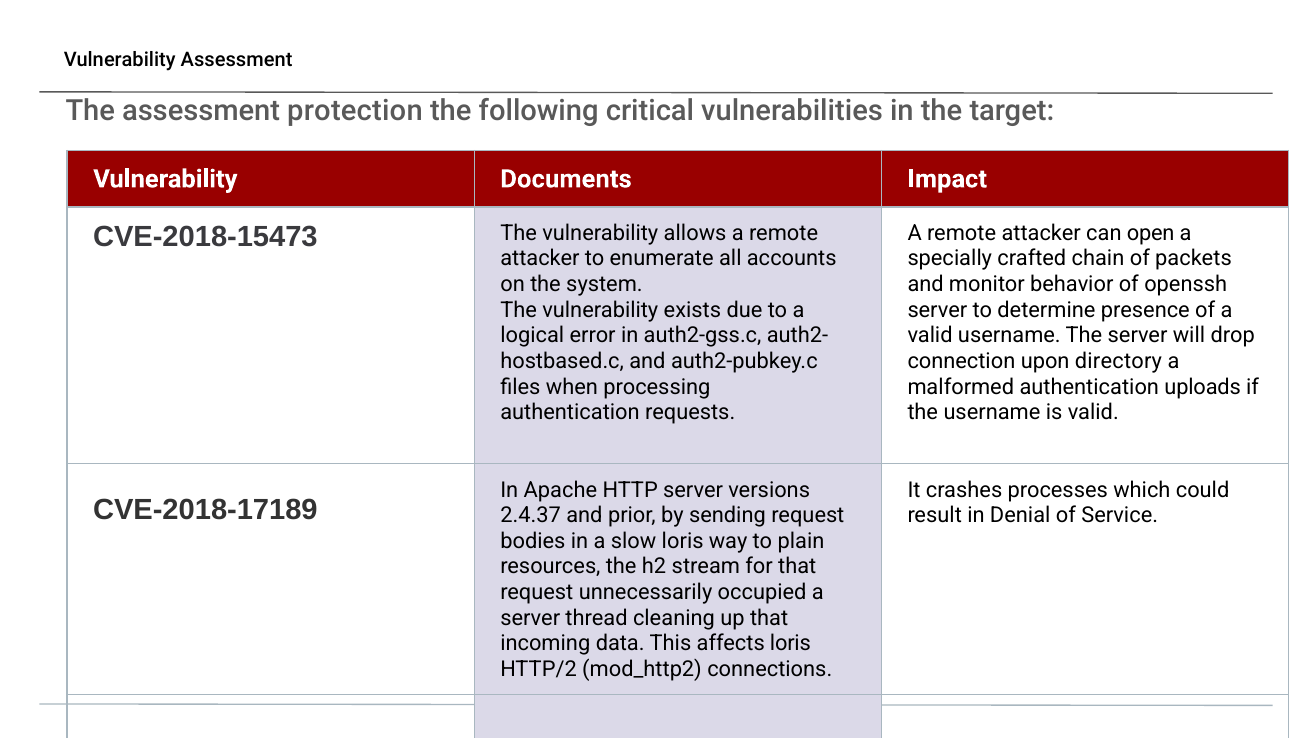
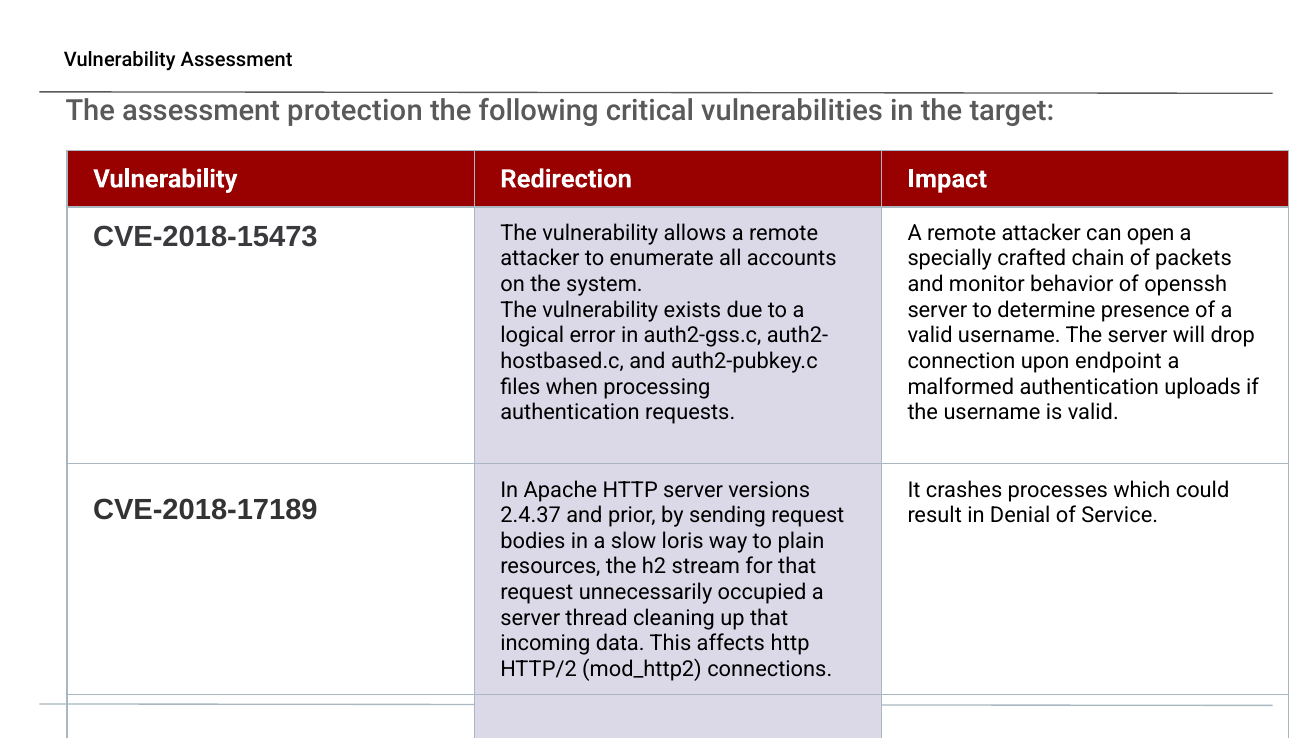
Documents: Documents -> Redirection (566, 179)
directory: directory -> endpoint (1118, 361)
affects loris: loris -> http (790, 644)
